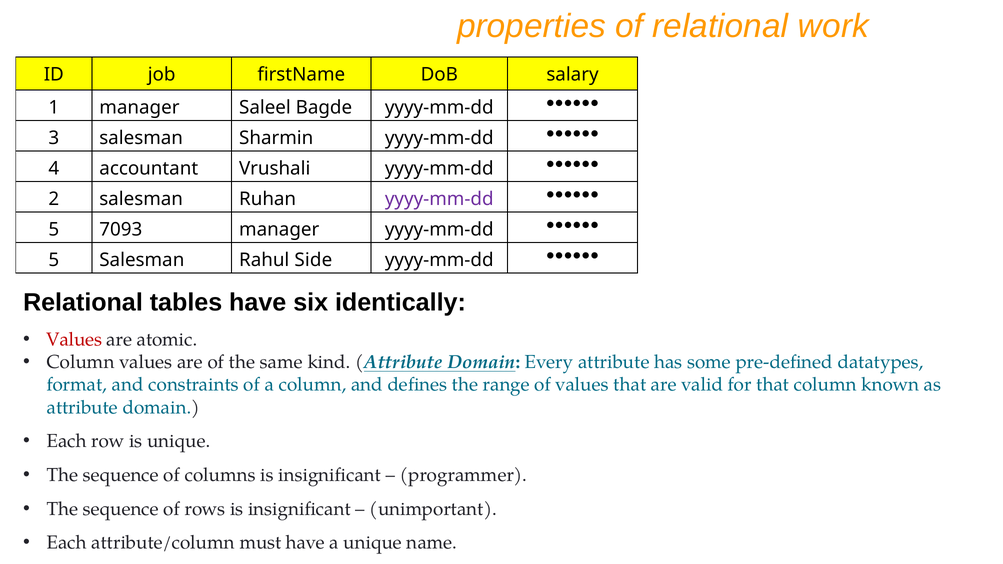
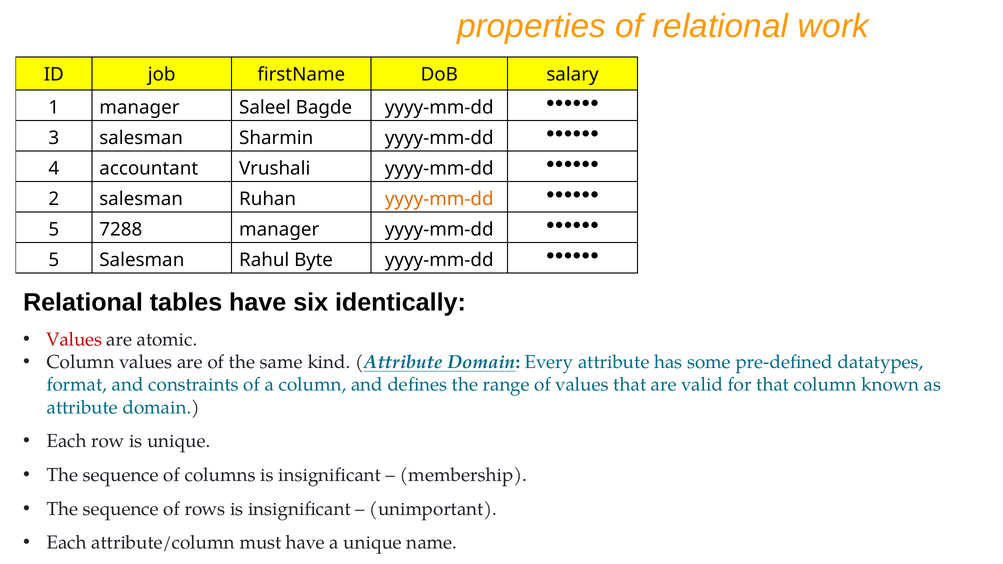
yyyy-mm-dd colour: purple -> orange (439, 199)
7093: 7093 -> 7288 (121, 230)
Side: Side -> Byte (314, 260)
programmer: programmer -> membership (463, 475)
